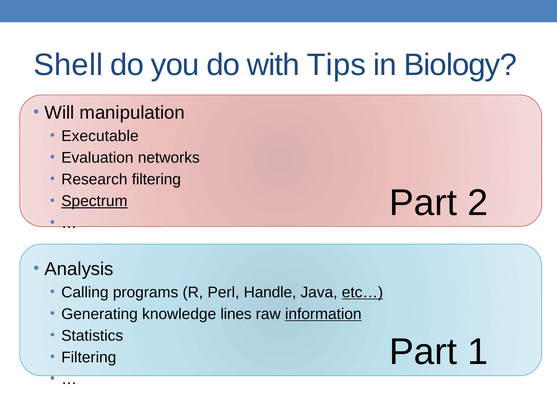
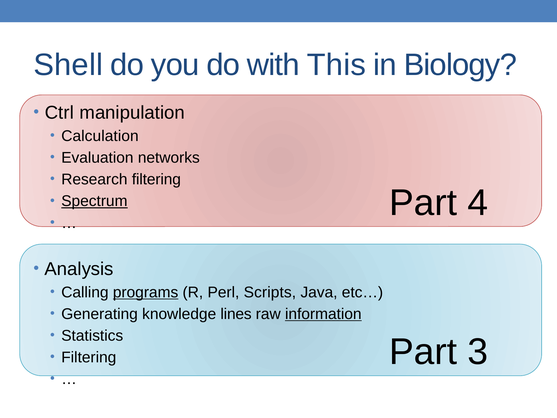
Tips: Tips -> This (336, 65)
Will: Will -> Ctrl (59, 113)
Executable: Executable -> Calculation (100, 136)
2: 2 -> 4 (478, 203)
programs underline: none -> present (146, 292)
Handle: Handle -> Scripts (270, 292)
etc… underline: present -> none (362, 292)
1: 1 -> 3 (478, 352)
